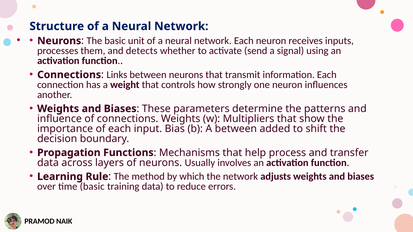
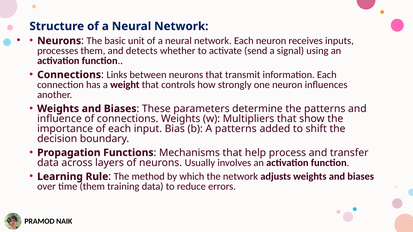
A between: between -> patterns (236, 129)
time basic: basic -> them (92, 187)
